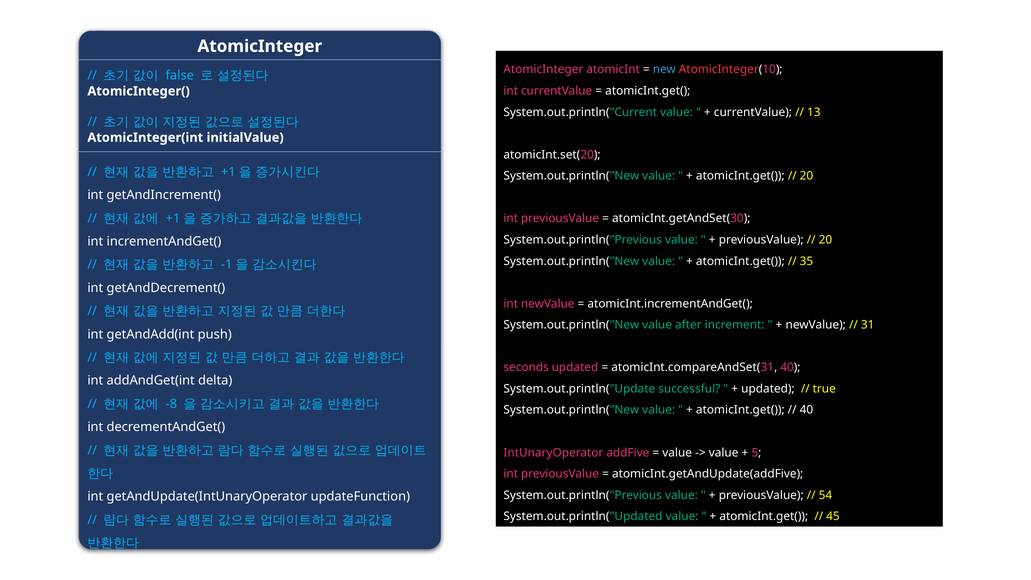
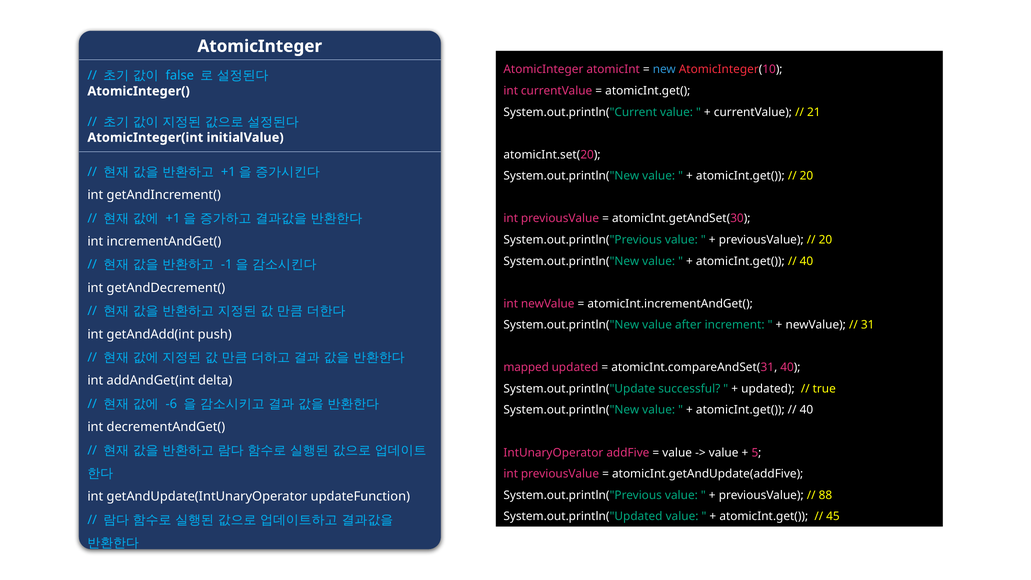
13: 13 -> 21 (814, 112)
35: 35 -> 40 (806, 261)
seconds: seconds -> mapped (526, 367)
-8: -8 -> -6 (171, 404)
54: 54 -> 88 (825, 495)
